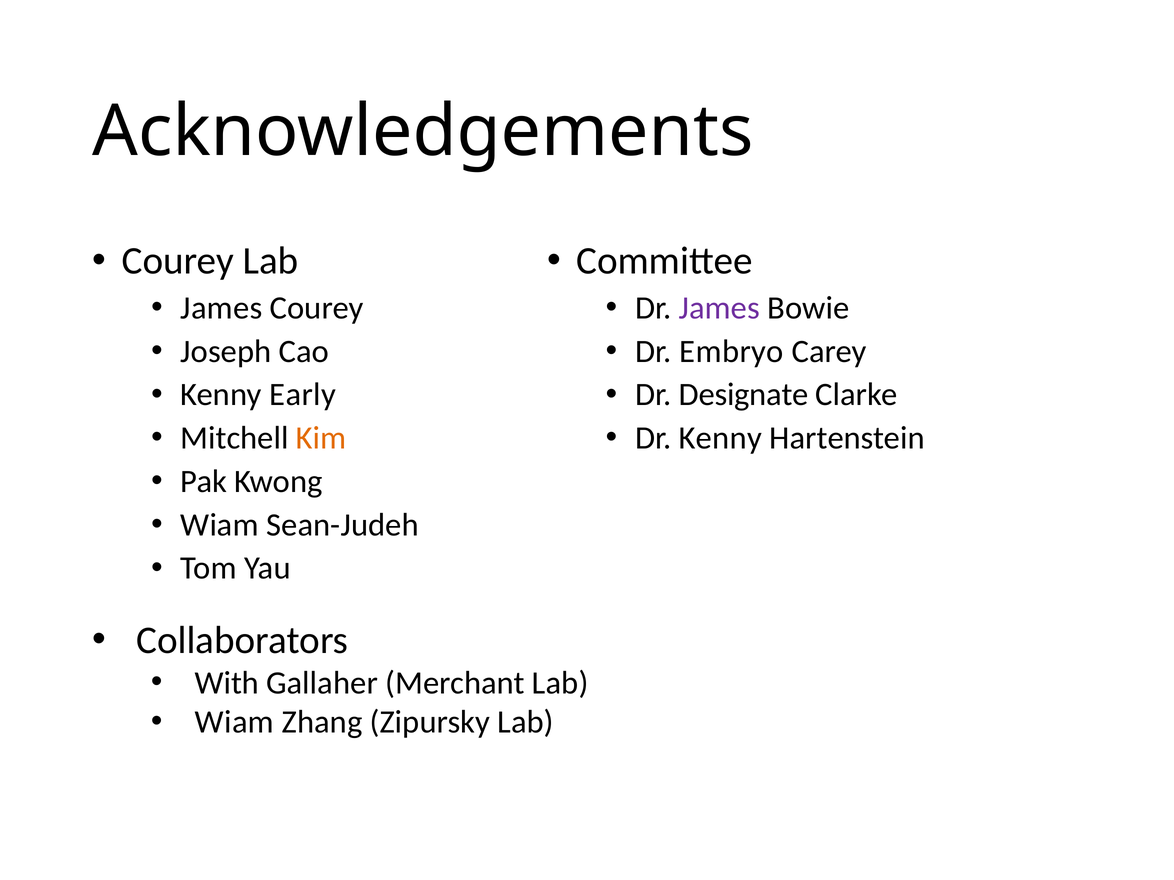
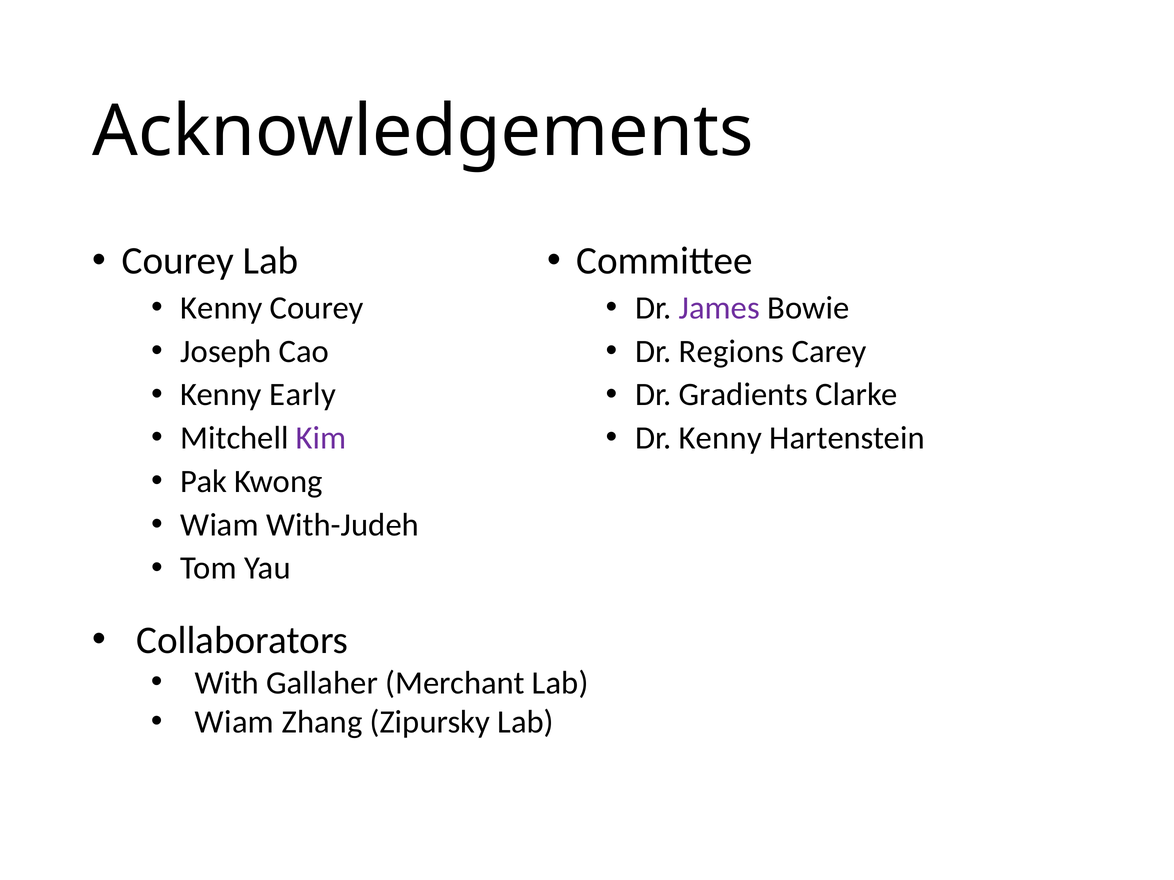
James: James -> Kenny (222, 308)
Embryo: Embryo -> Regions (732, 352)
Designate: Designate -> Gradients (743, 395)
Kim colour: orange -> purple (321, 438)
Sean-Judeh: Sean-Judeh -> With-Judeh (343, 525)
